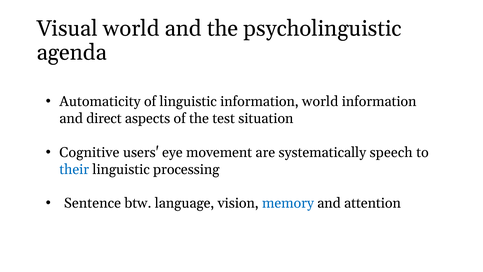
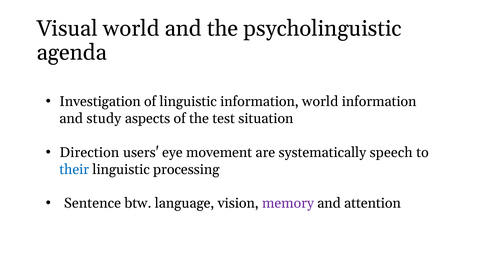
Automaticity: Automaticity -> Investigation (100, 102)
direct: direct -> study (104, 118)
Cognitive: Cognitive -> Direction (89, 152)
memory colour: blue -> purple (288, 203)
